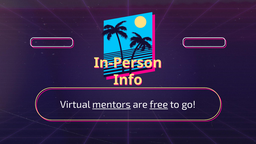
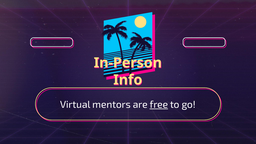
mentors underline: present -> none (112, 105)
